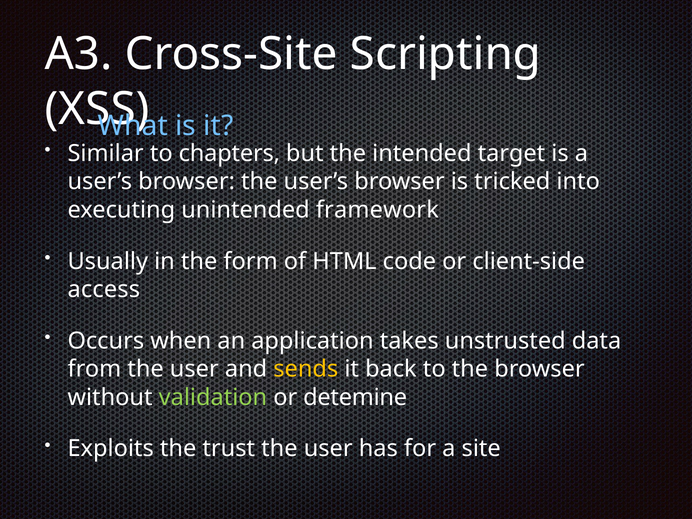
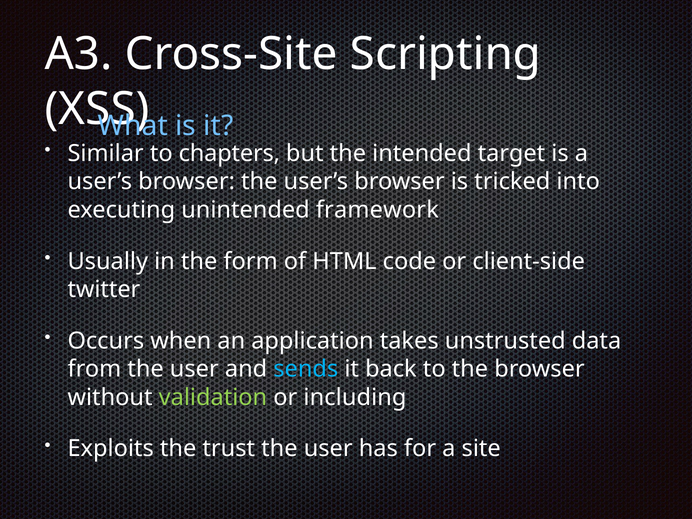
access: access -> twitter (104, 290)
sends colour: yellow -> light blue (306, 369)
detemine: detemine -> including (355, 397)
